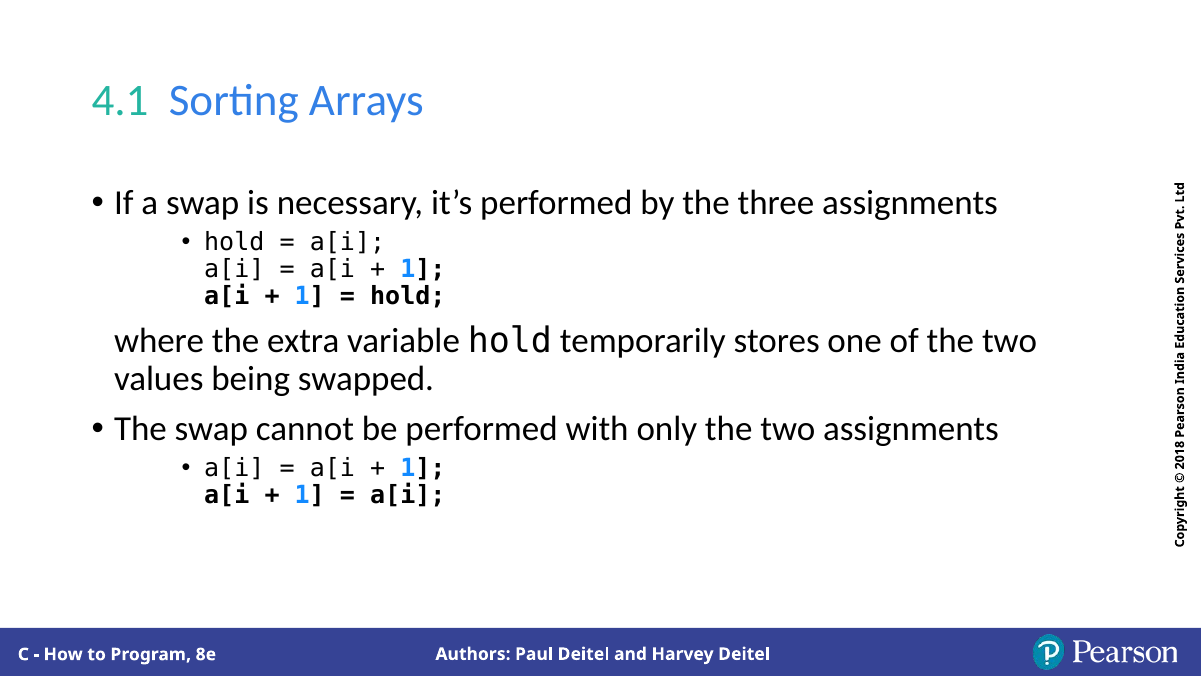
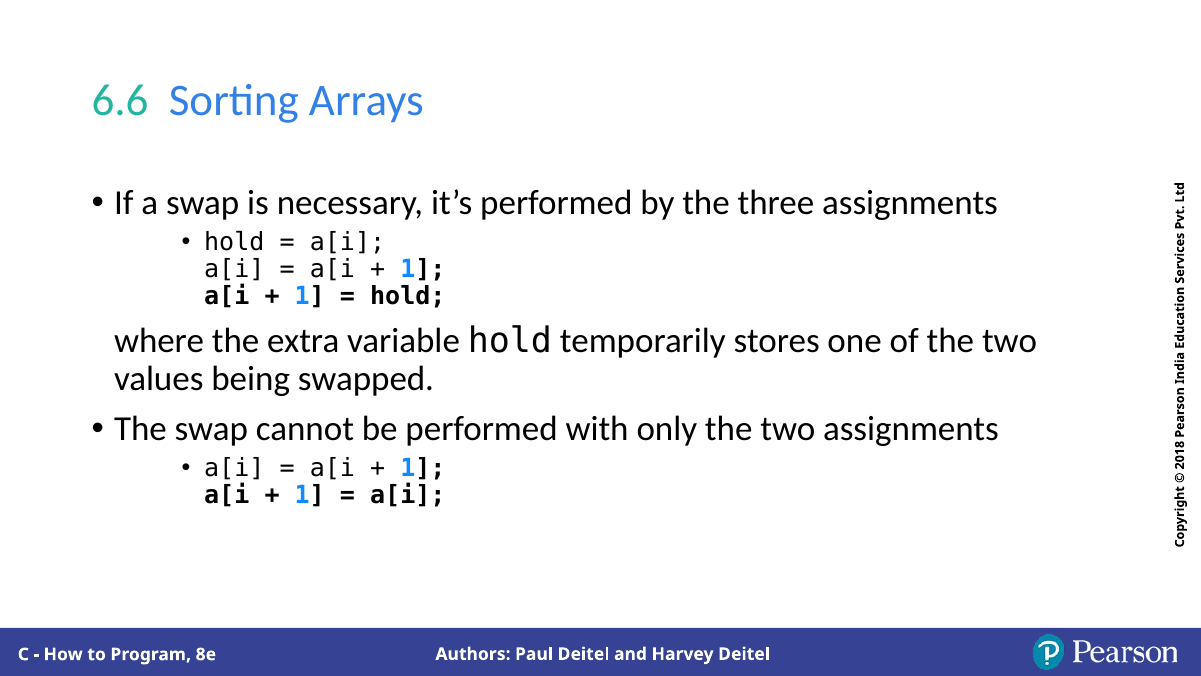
4.1: 4.1 -> 6.6 (120, 101)
